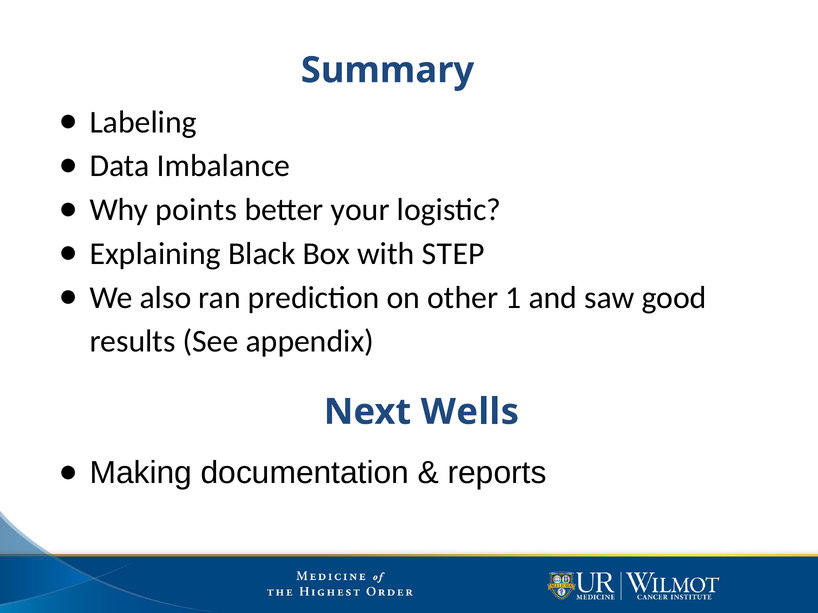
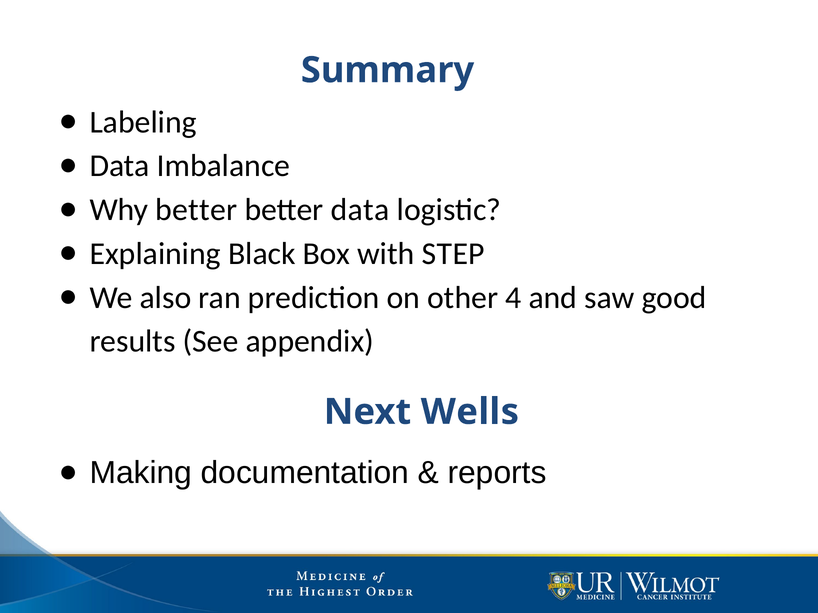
Why points: points -> better (196, 210)
better your: your -> data (360, 210)
1: 1 -> 4 (513, 298)
